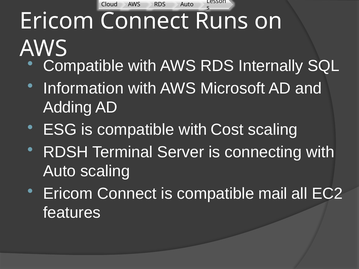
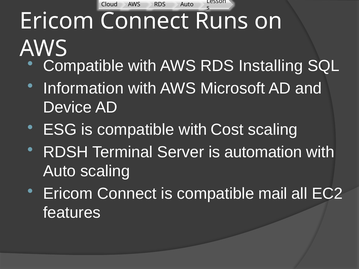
Internally: Internally -> Installing (271, 66)
Adding: Adding -> Device (67, 107)
connecting: connecting -> automation (263, 152)
